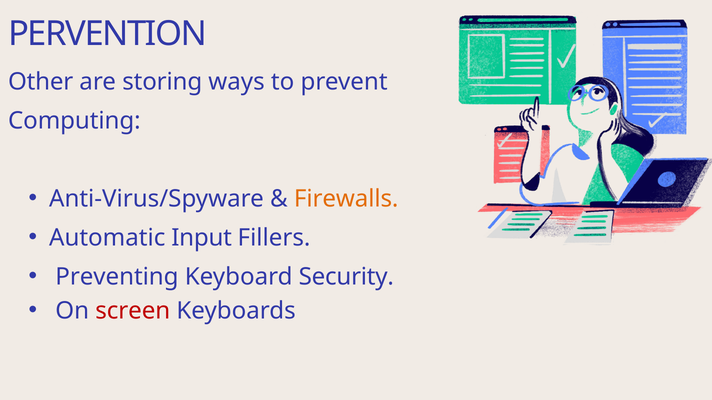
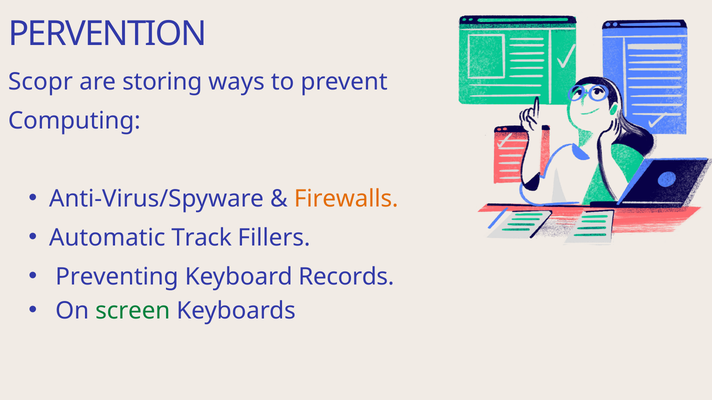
Other: Other -> Scopr (41, 82)
Input: Input -> Track (202, 238)
Security: Security -> Records (346, 277)
screen colour: red -> green (133, 311)
